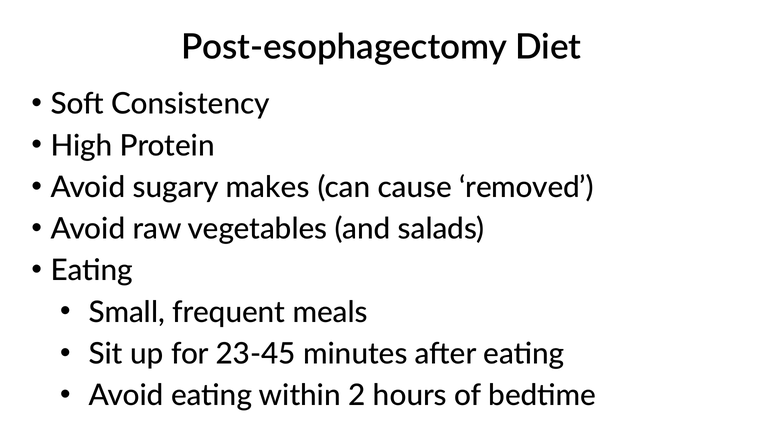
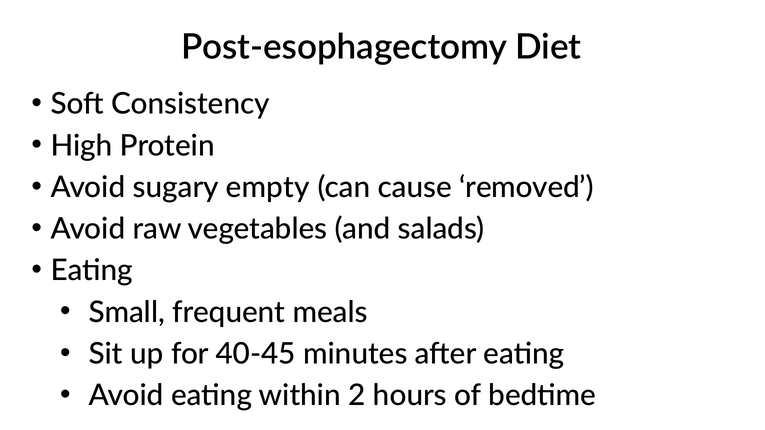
makes: makes -> empty (268, 187)
23-45: 23-45 -> 40-45 (256, 354)
